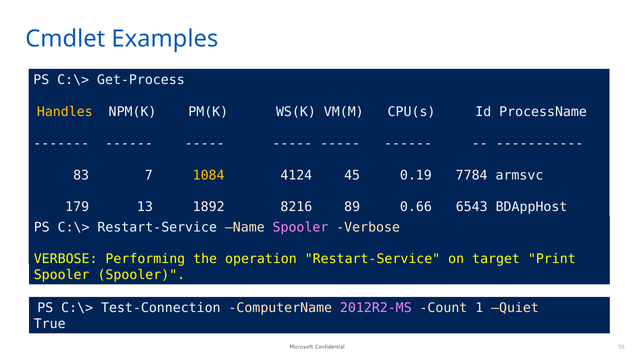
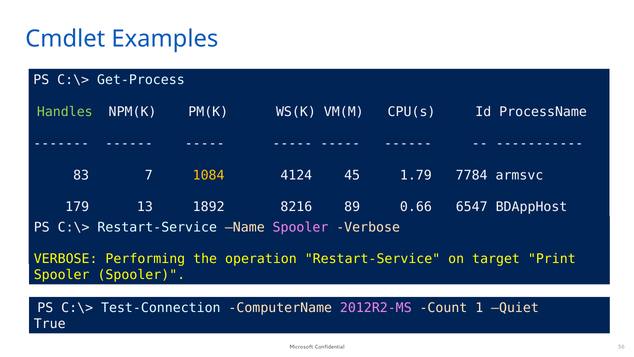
Handles colour: yellow -> light green (65, 112)
0.19: 0.19 -> 1.79 (416, 175)
6543: 6543 -> 6547 (472, 207)
